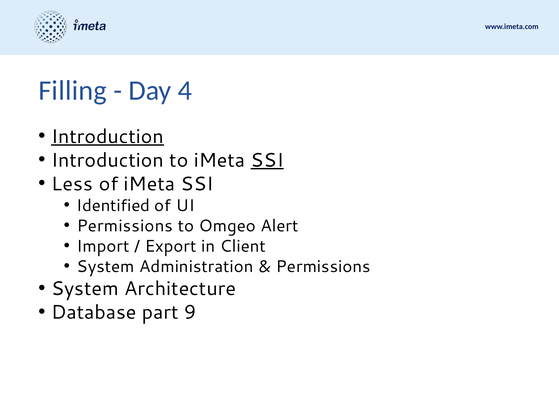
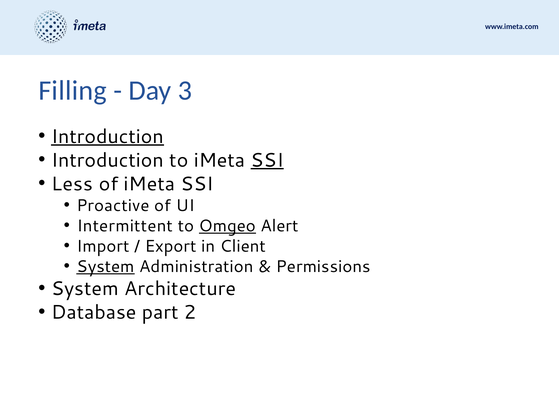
4: 4 -> 3 (185, 90)
Identified: Identified -> Proactive (113, 206)
Permissions: Permissions -> Intermittent (125, 226)
Omgeo underline: none -> present (227, 226)
System underline: none -> present (105, 267)
9: 9 -> 2 (190, 312)
